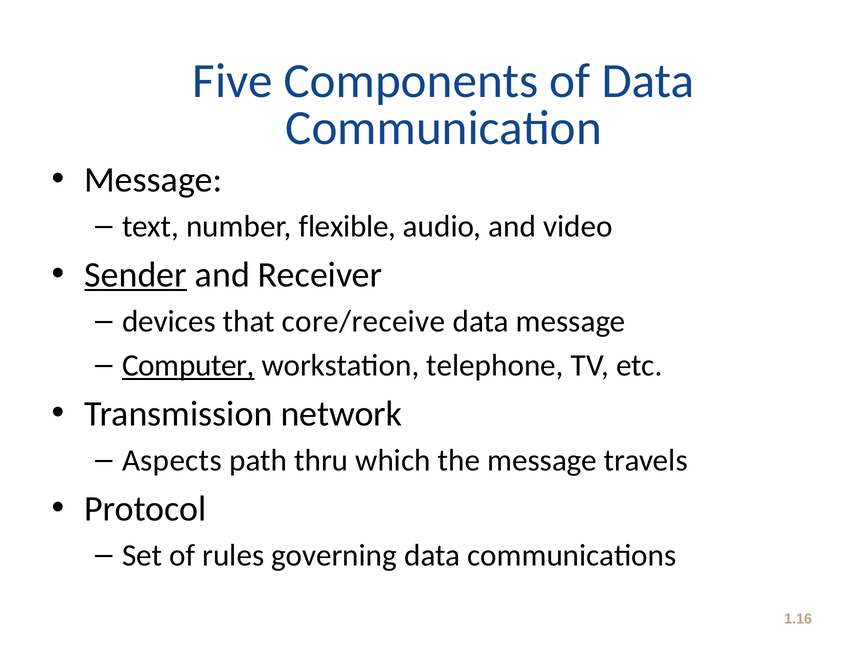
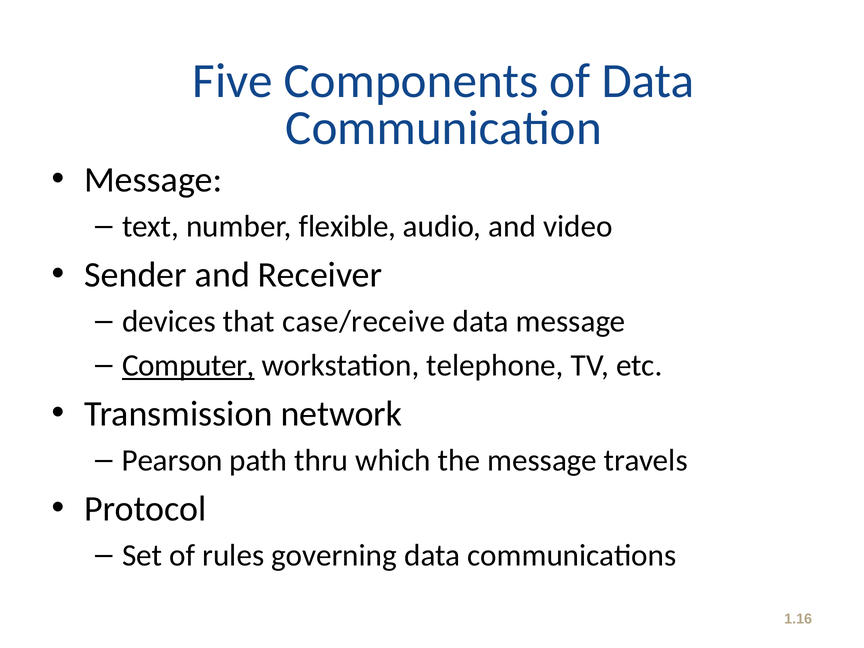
Sender underline: present -> none (136, 275)
core/receive: core/receive -> case/receive (364, 321)
Aspects: Aspects -> Pearson (172, 461)
